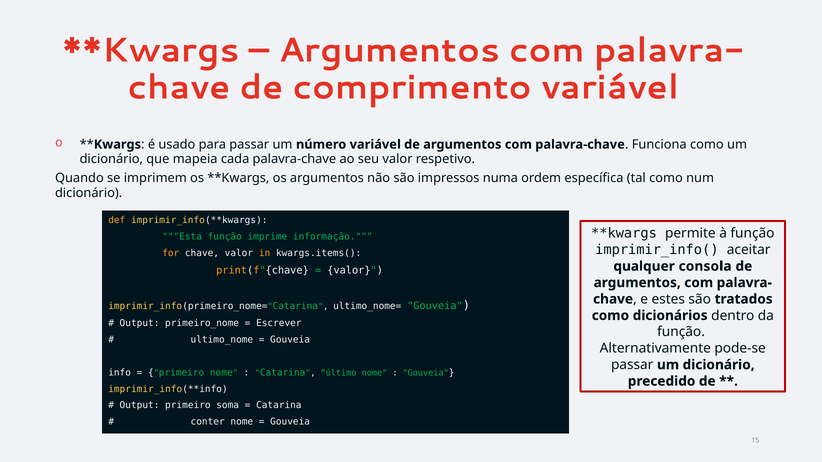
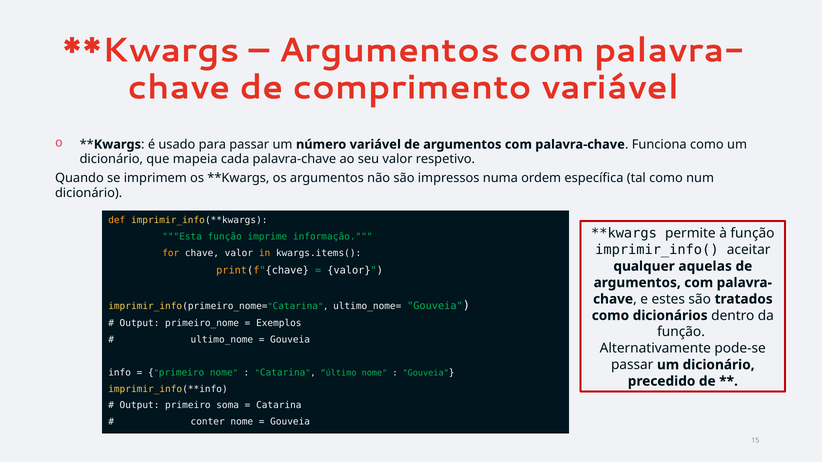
consola: consola -> aquelas (705, 266)
Escrever: Escrever -> Exemplos (279, 323)
